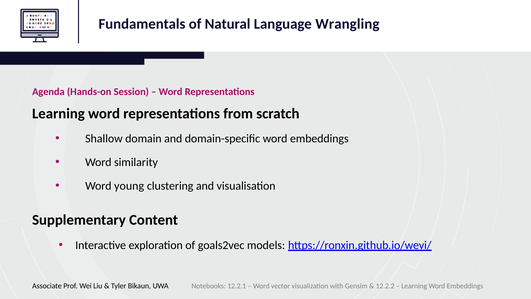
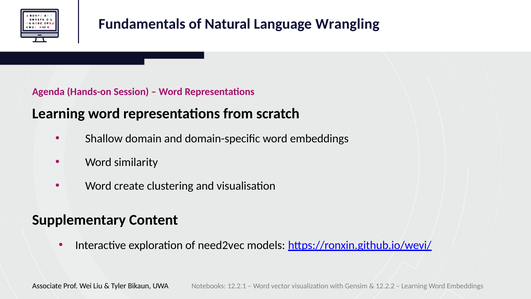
young: young -> create (129, 186)
goals2vec: goals2vec -> need2vec (221, 245)
